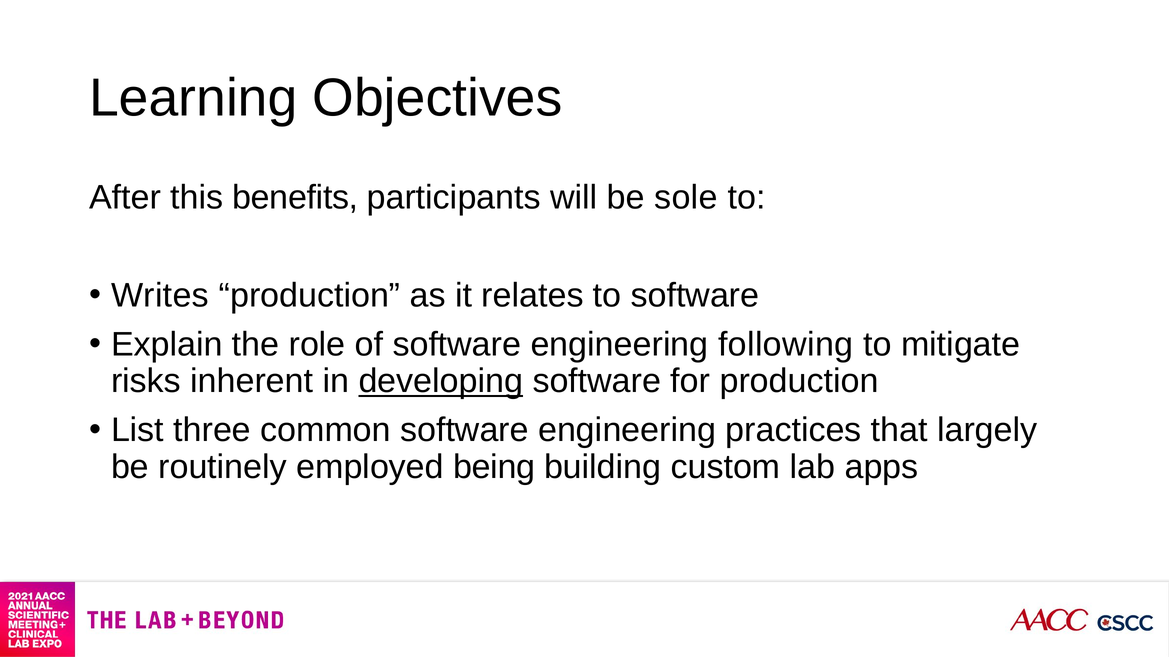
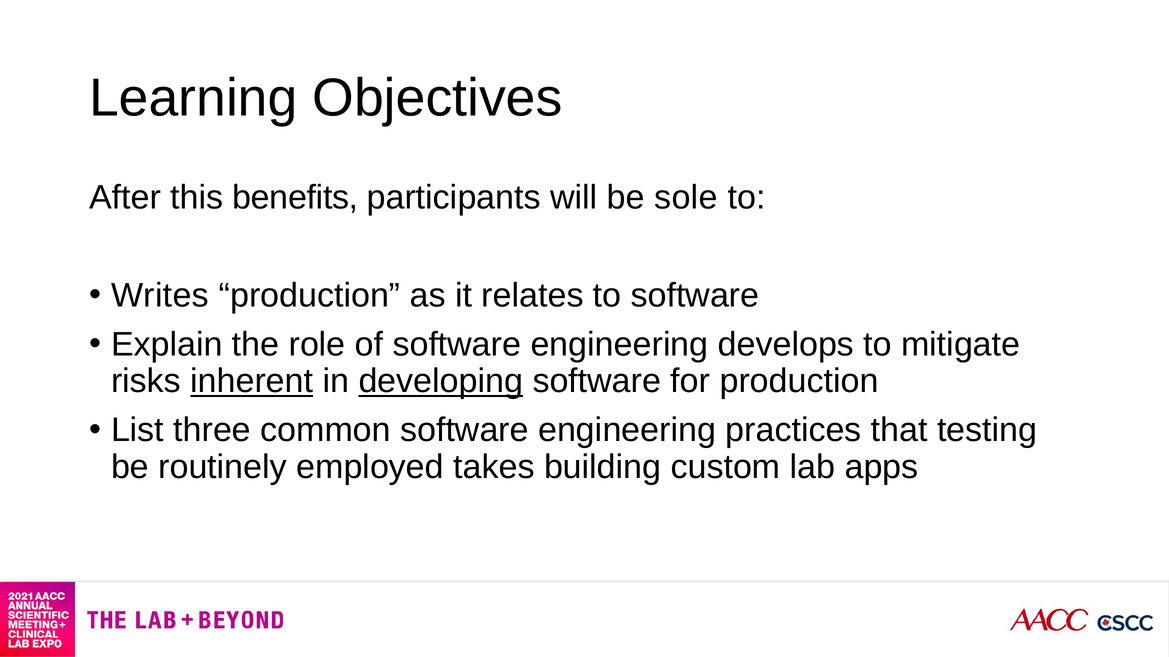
following: following -> develops (786, 345)
inherent underline: none -> present (252, 382)
largely: largely -> testing (987, 431)
being: being -> takes (494, 467)
